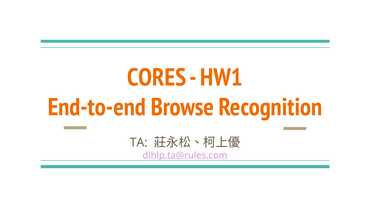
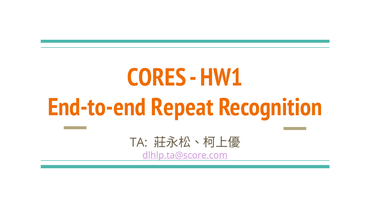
Browse: Browse -> Repeat (182, 107)
dlhlp.ta@rules.com: dlhlp.ta@rules.com -> dlhlp.ta@score.com (185, 155)
